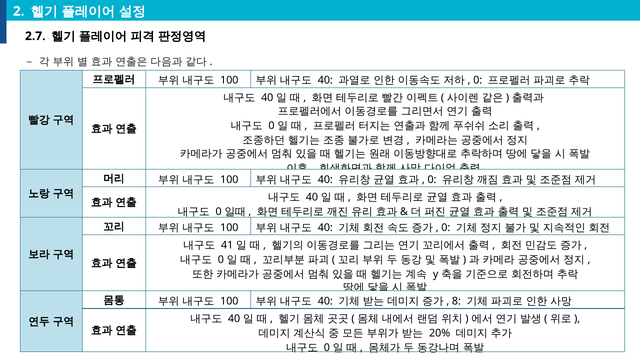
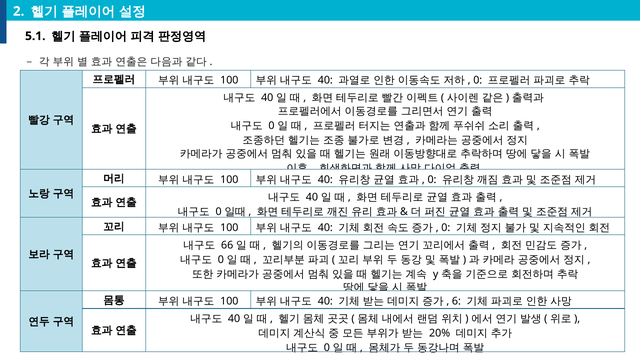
2.7: 2.7 -> 5.1 (35, 36)
41: 41 -> 66 (227, 245)
8: 8 -> 6 (456, 301)
